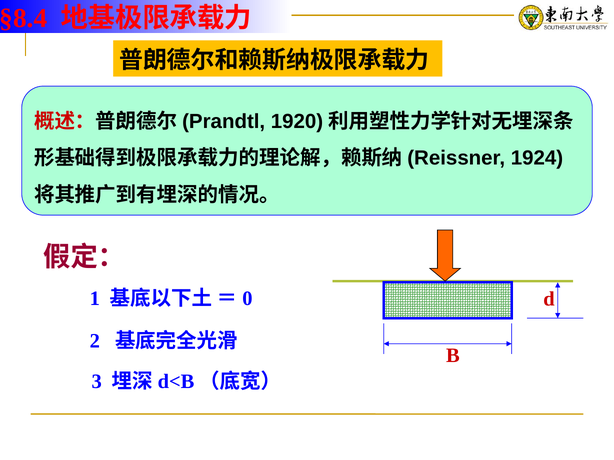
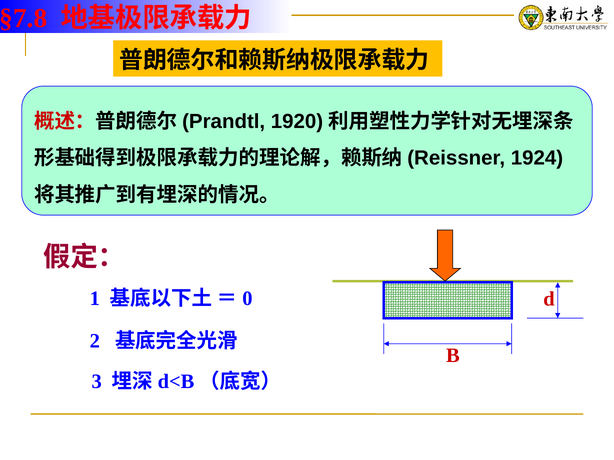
§8.4: §8.4 -> §7.8 (23, 18)
